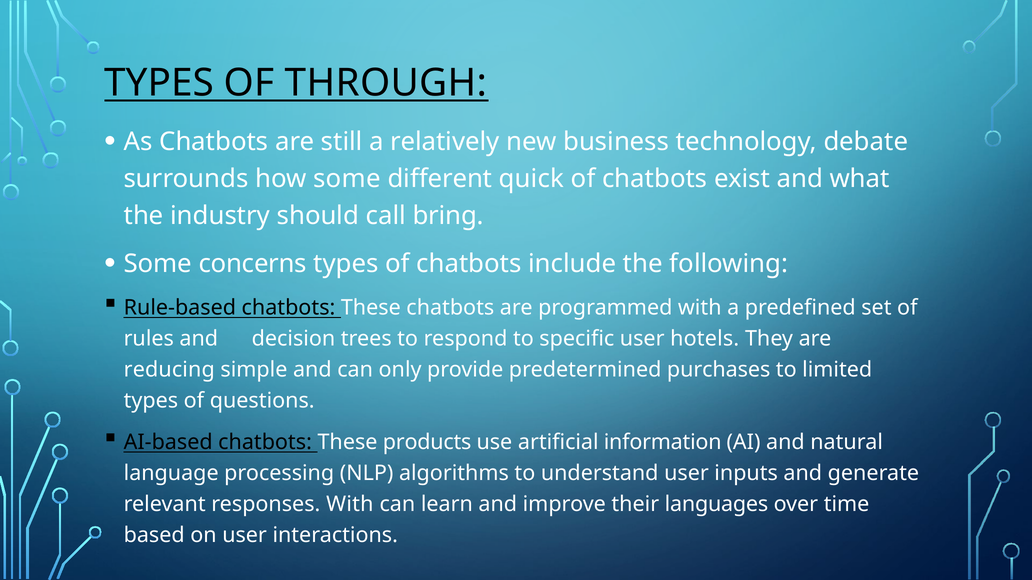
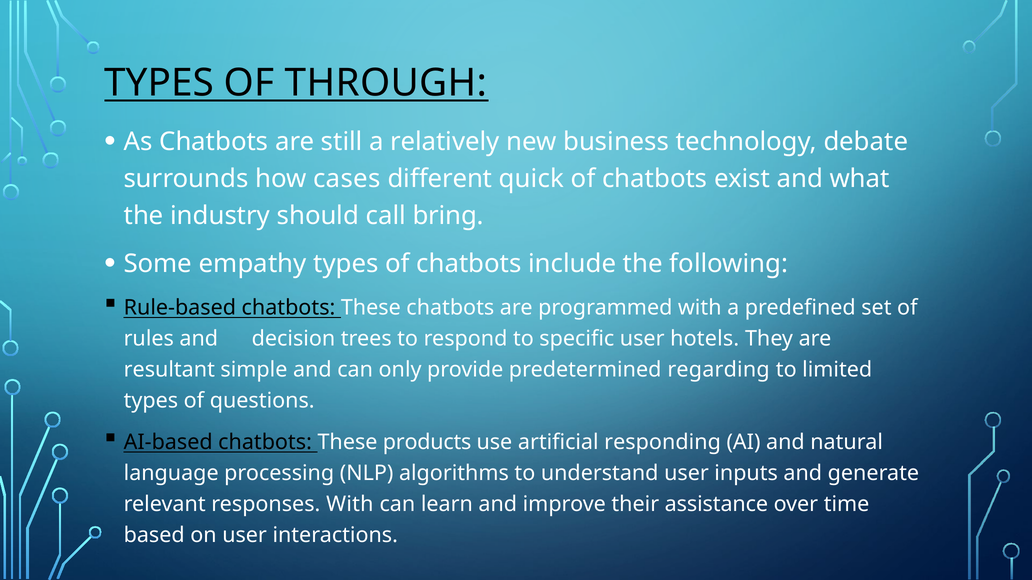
how some: some -> cases (347, 179)
concerns: concerns -> empathy (253, 264)
reducing: reducing -> resultant (169, 370)
purchases: purchases -> regarding (719, 370)
information: information -> responding (663, 443)
languages: languages -> assistance (716, 505)
